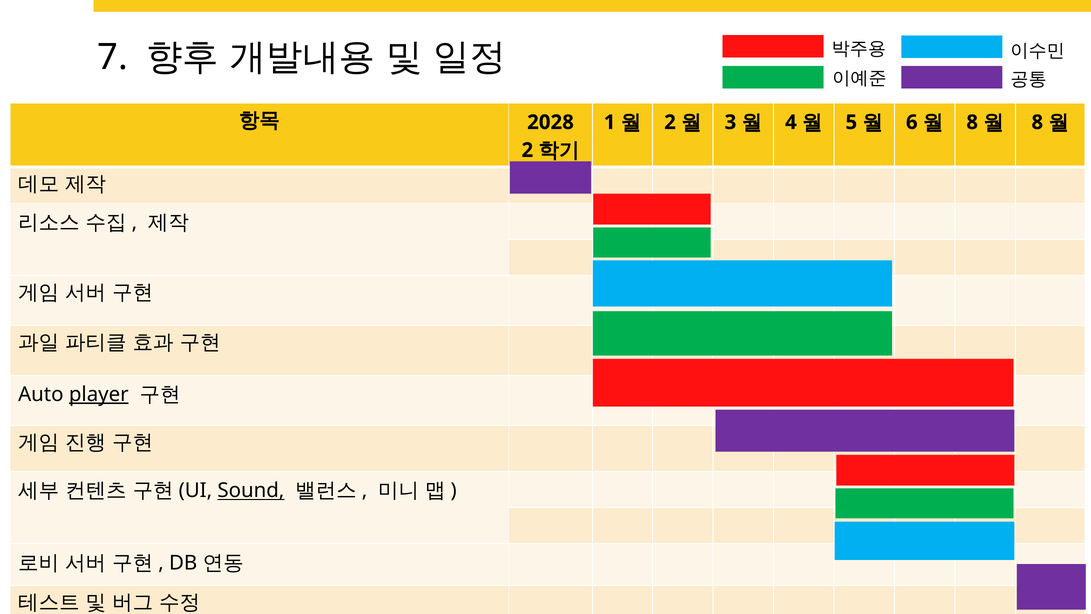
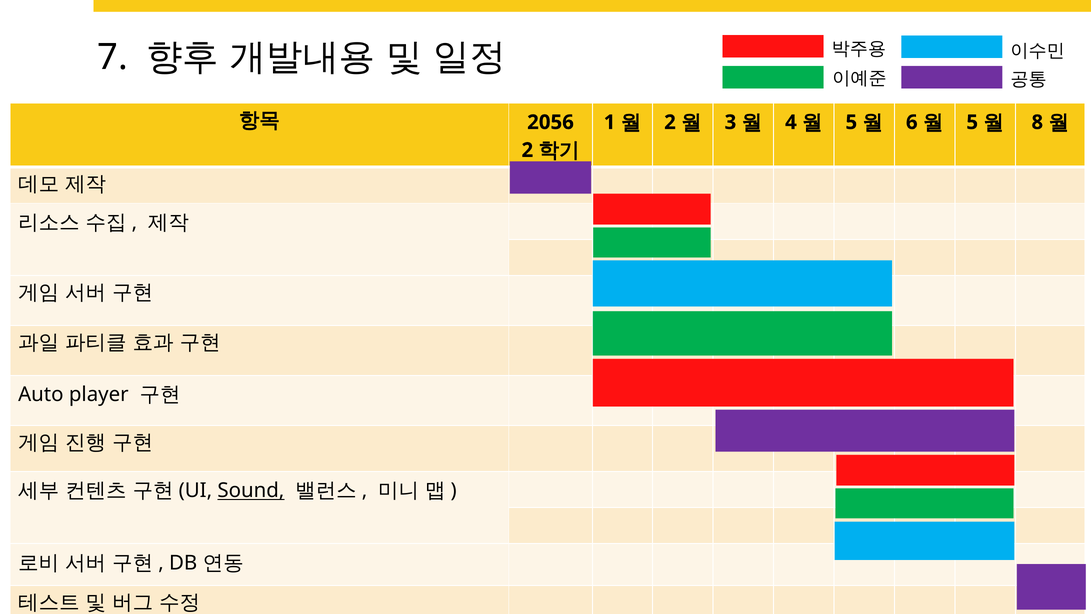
2028: 2028 -> 2056 (551, 122)
8: 8 -> 5 (972, 122)
player underline: present -> none (99, 394)
